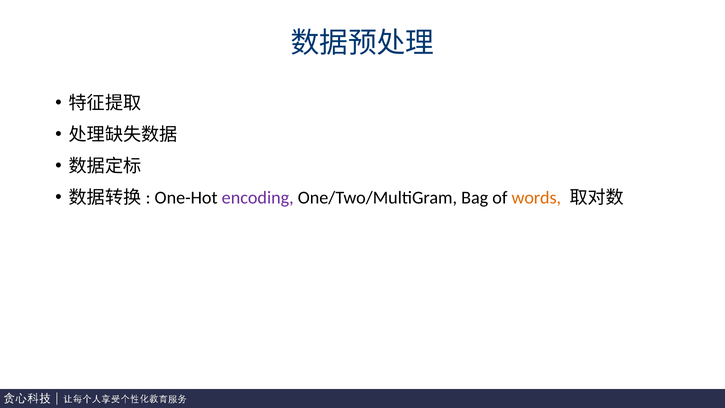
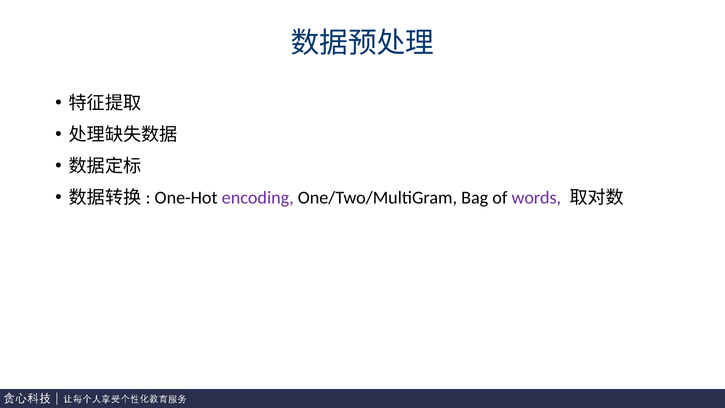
words colour: orange -> purple (536, 198)
